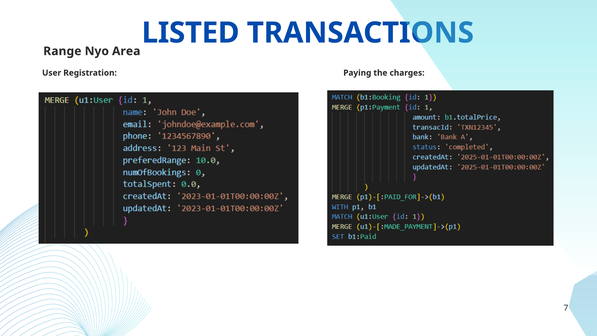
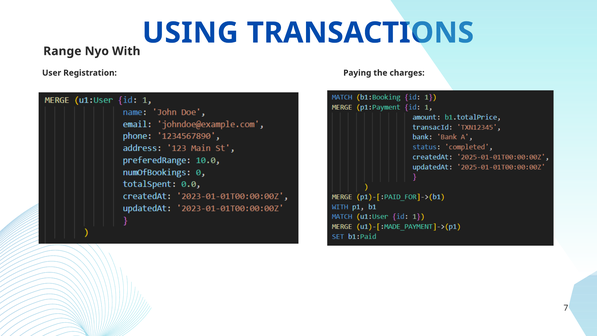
LISTED: LISTED -> USING (190, 33)
Area: Area -> With (126, 51)
